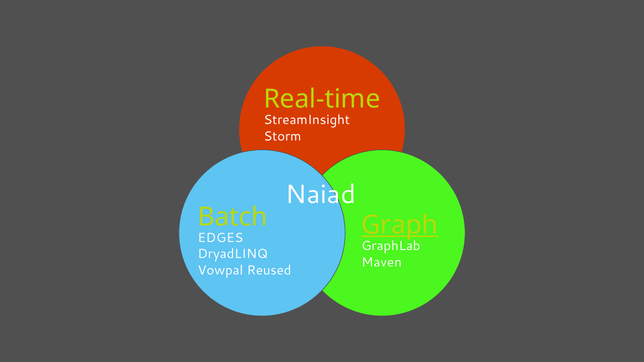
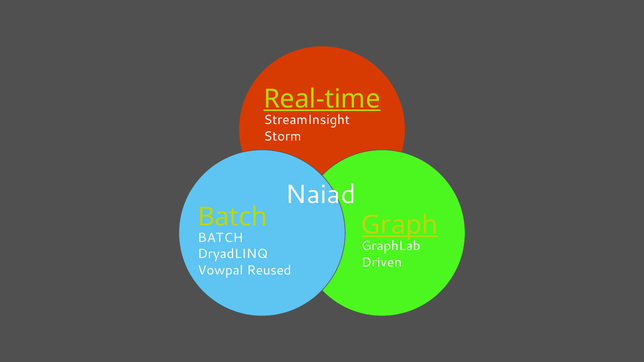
Real-time underline: none -> present (322, 99)
EDGES: EDGES -> BATCH (220, 238)
Maven: Maven -> Driven (382, 262)
